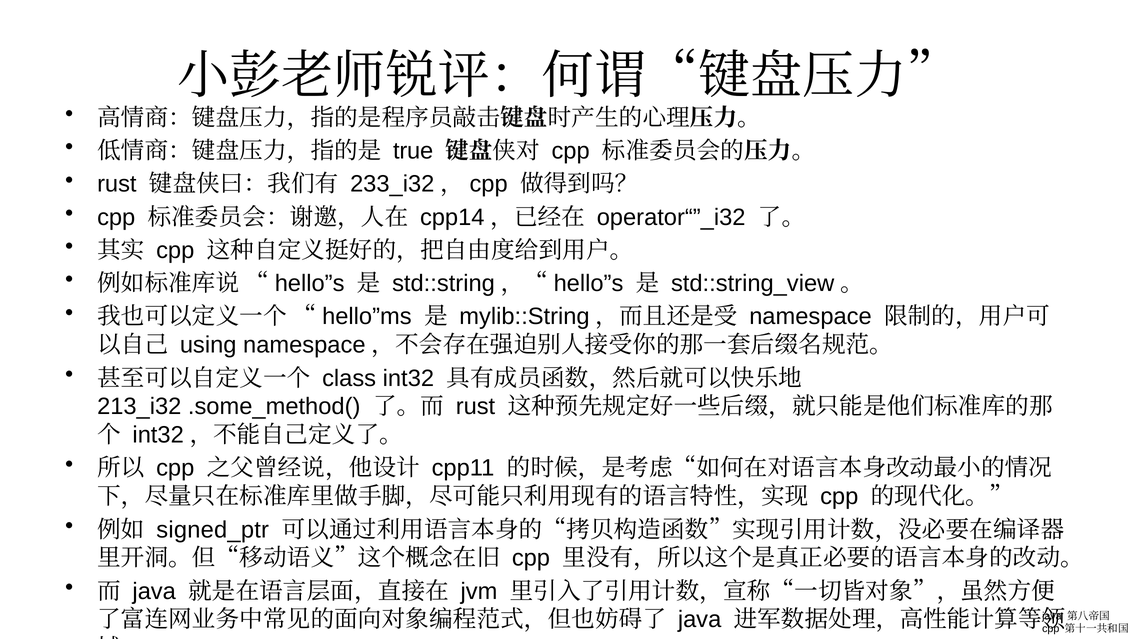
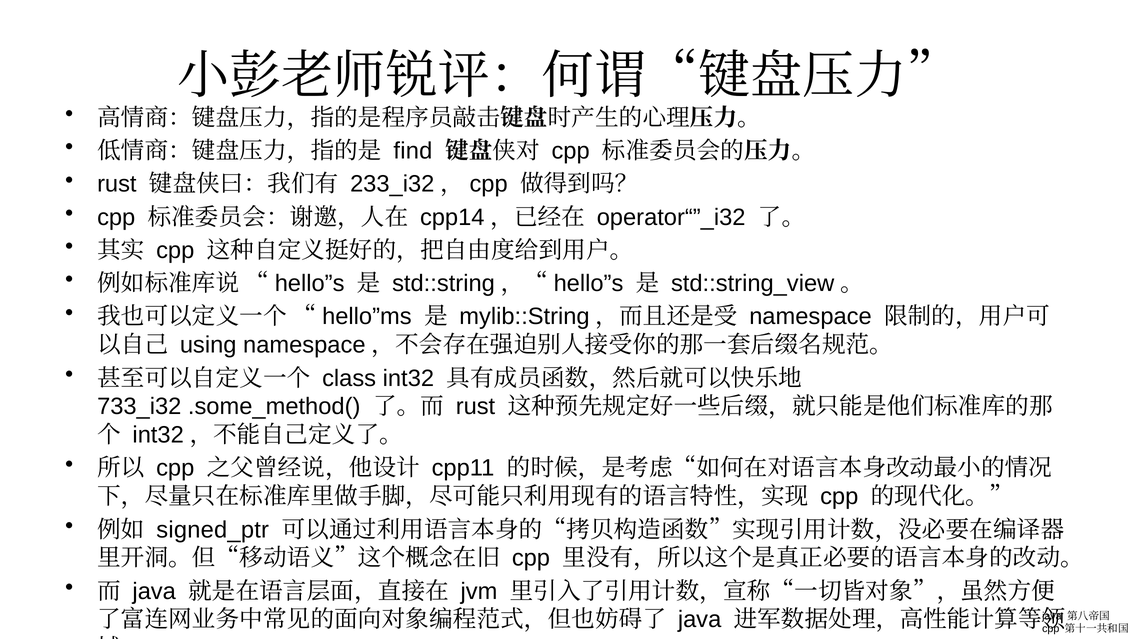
true: true -> find (413, 151)
213_i32: 213_i32 -> 733_i32 (139, 407)
